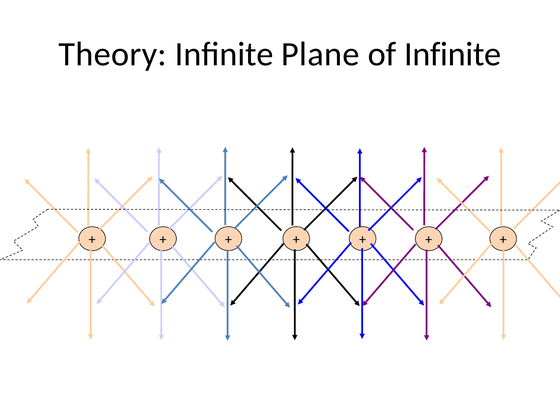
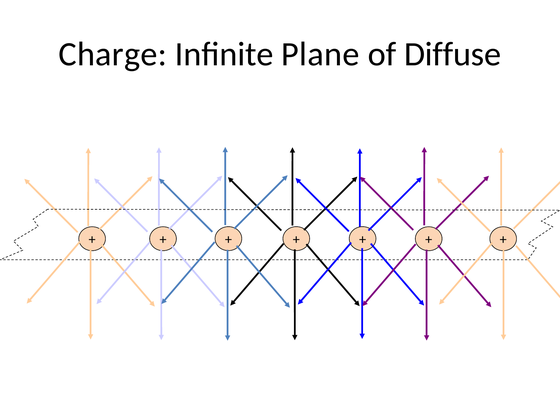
Theory: Theory -> Charge (113, 54)
of Infinite: Infinite -> Diffuse (453, 54)
